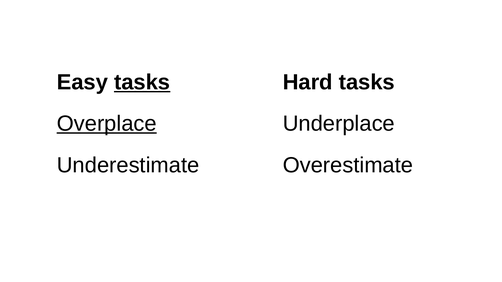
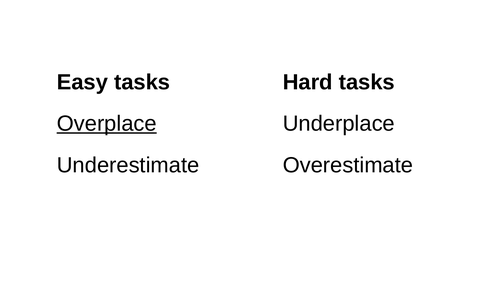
tasks underline: present -> none (142, 82)
